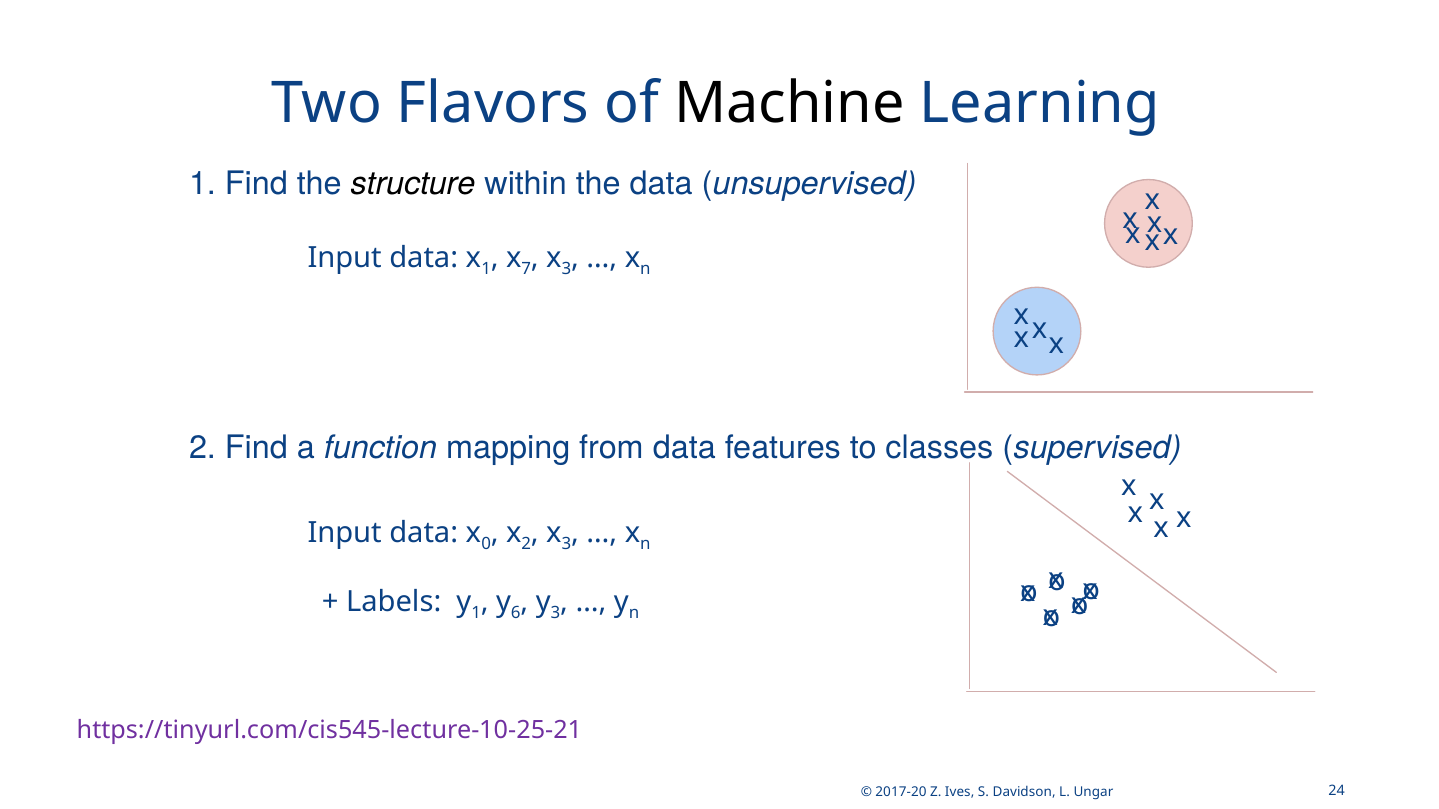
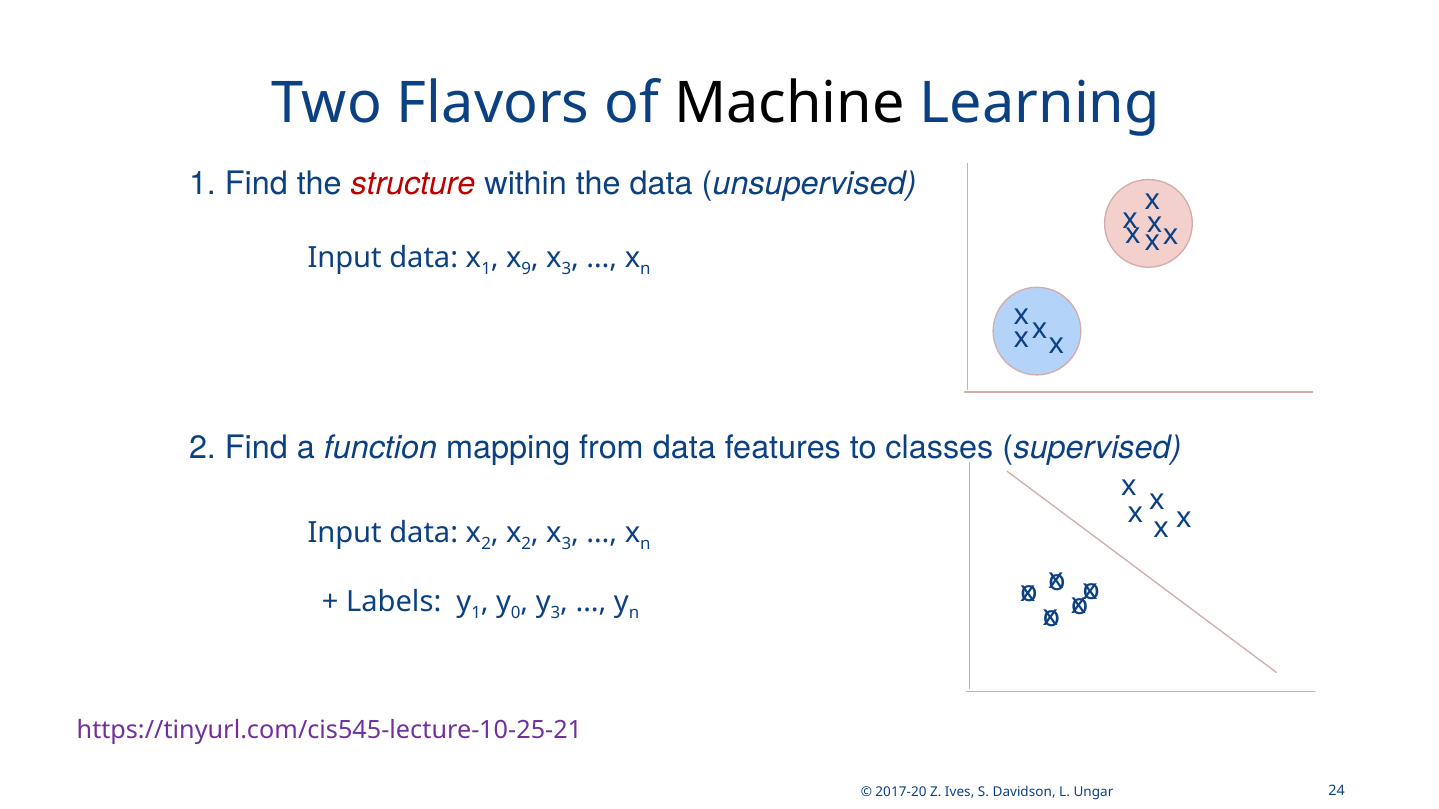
structure colour: black -> red (413, 184)
7: 7 -> 9 (526, 270)
data x 0: 0 -> 2 (486, 544)
6: 6 -> 0 (516, 613)
